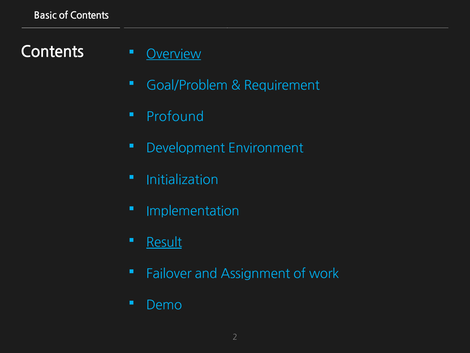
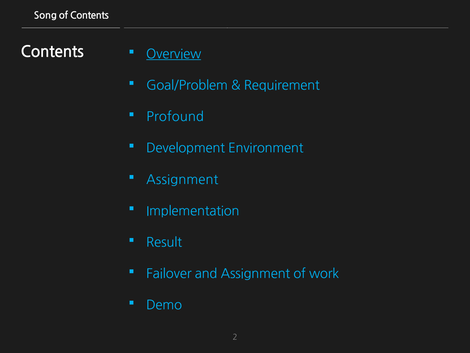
Basic: Basic -> Song (45, 15)
Initialization: Initialization -> Assignment (182, 179)
Result underline: present -> none (164, 242)
